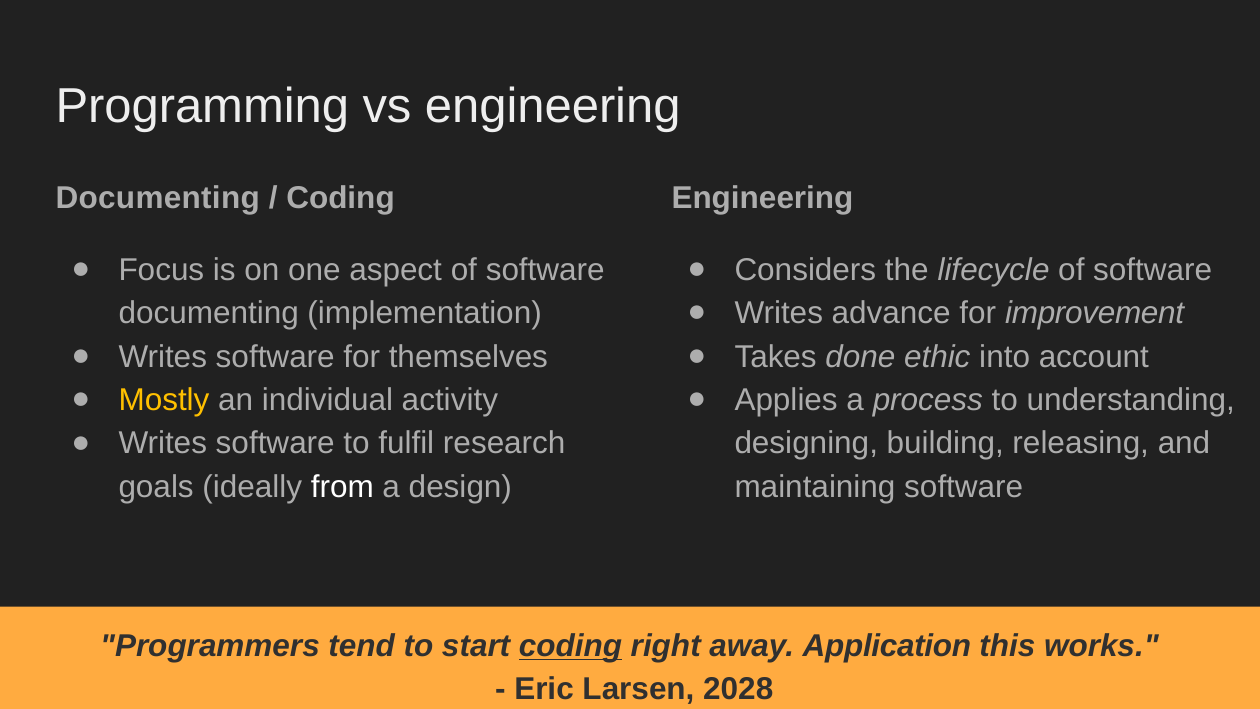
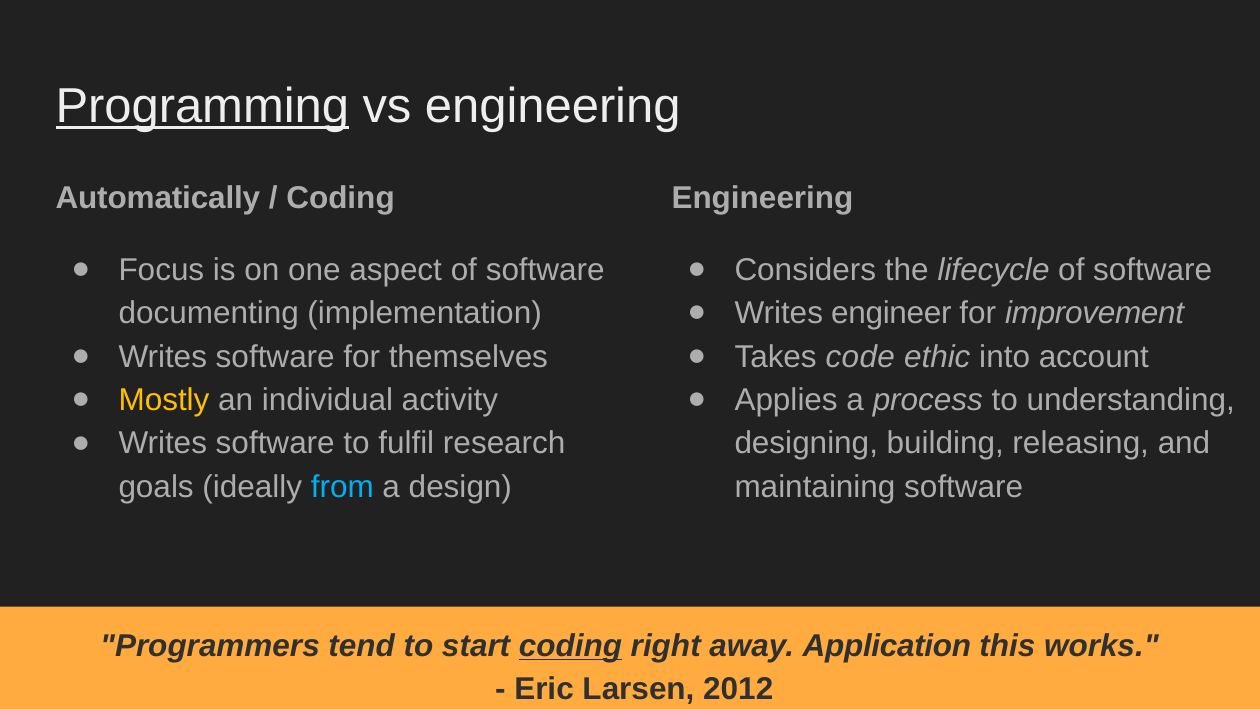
Programming underline: none -> present (202, 107)
Documenting: Documenting -> Automatically (158, 198)
advance: advance -> engineer (891, 313)
done: done -> code (860, 356)
from colour: white -> light blue (342, 487)
2028: 2028 -> 2012 (738, 689)
